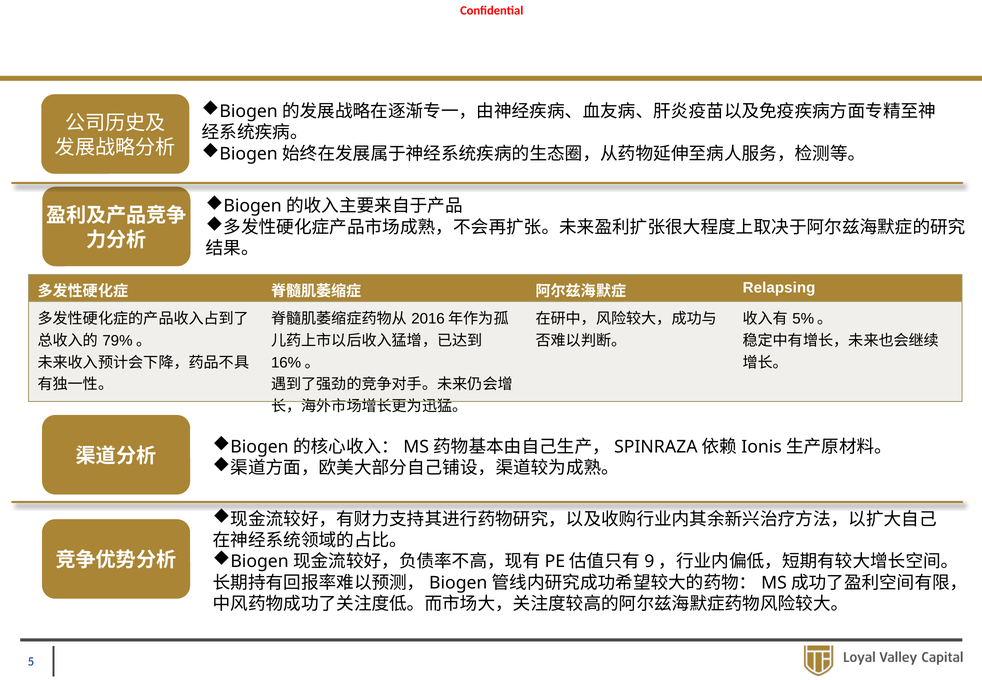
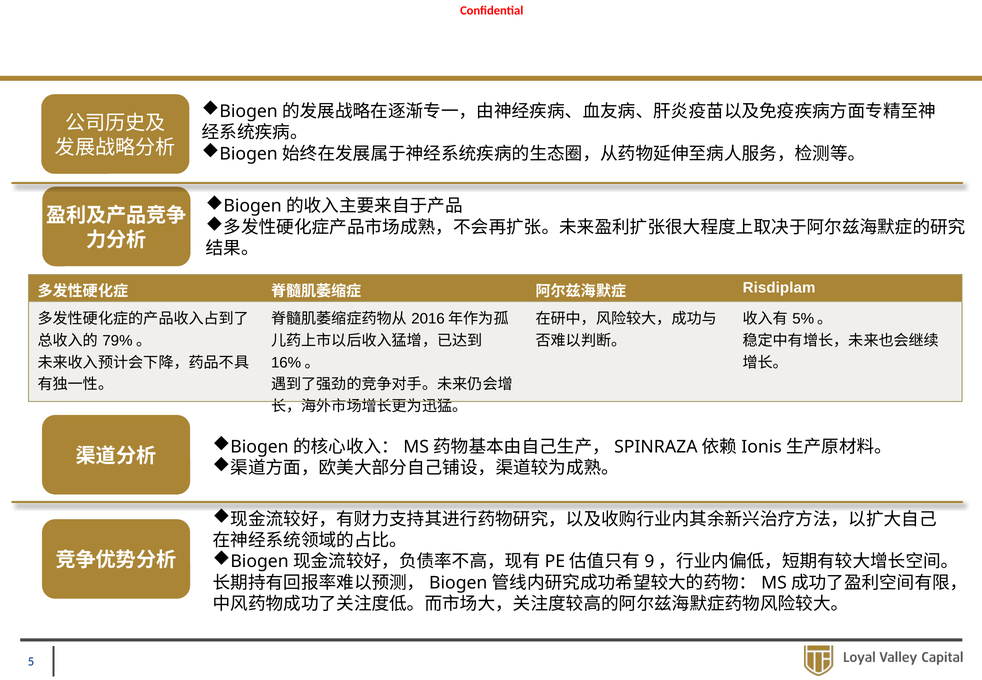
Relapsing: Relapsing -> Risdiplam (779, 288)
